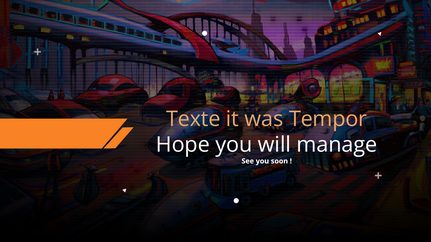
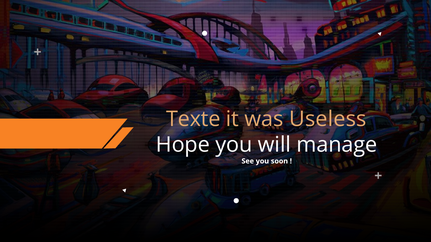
Tempor: Tempor -> Useless (328, 119)
